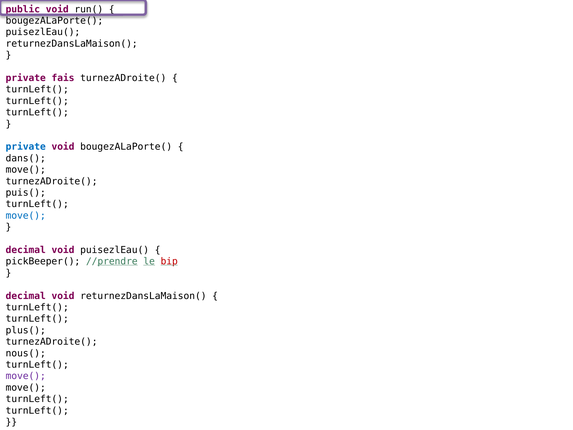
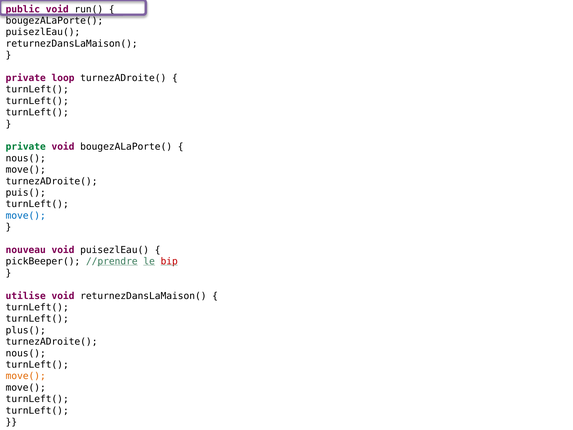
fais: fais -> loop (63, 78)
private colour: blue -> green (26, 147)
dans(: dans( -> nous( (26, 158)
decimal: decimal -> nouveau (26, 250)
decimal: decimal -> utilise (26, 296)
move( colour: purple -> orange (26, 376)
